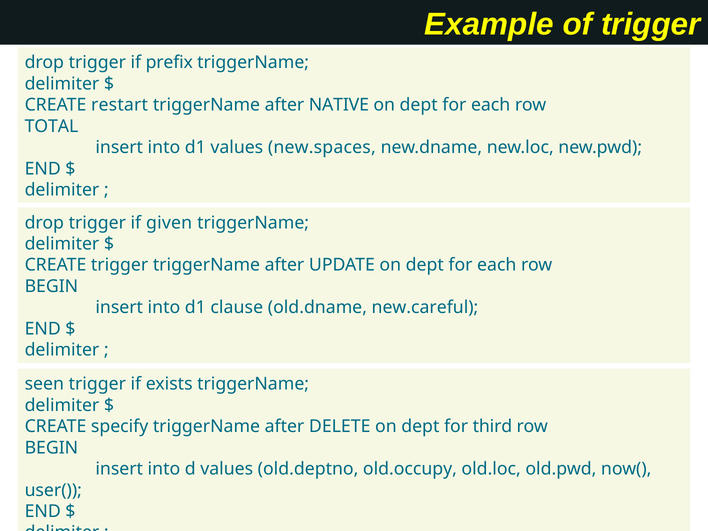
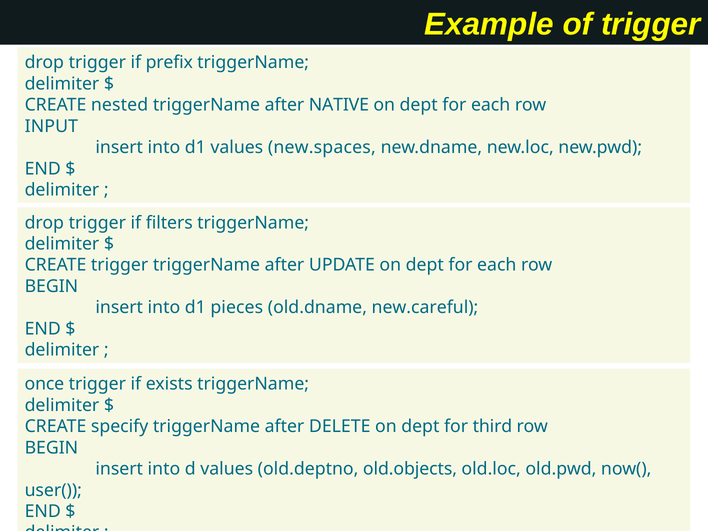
restart: restart -> nested (120, 105)
TOTAL: TOTAL -> INPUT (51, 126)
given: given -> filters (169, 223)
clause: clause -> pieces (237, 308)
seen: seen -> once (44, 384)
old.occupy: old.occupy -> old.objects (410, 469)
